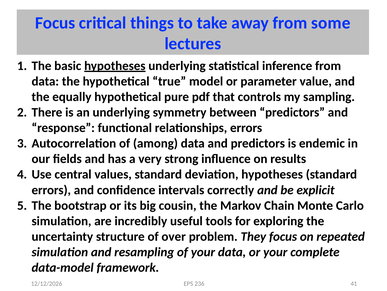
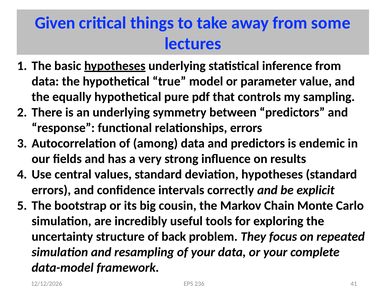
Focus: Focus -> Given (55, 23)
over: over -> back (174, 236)
